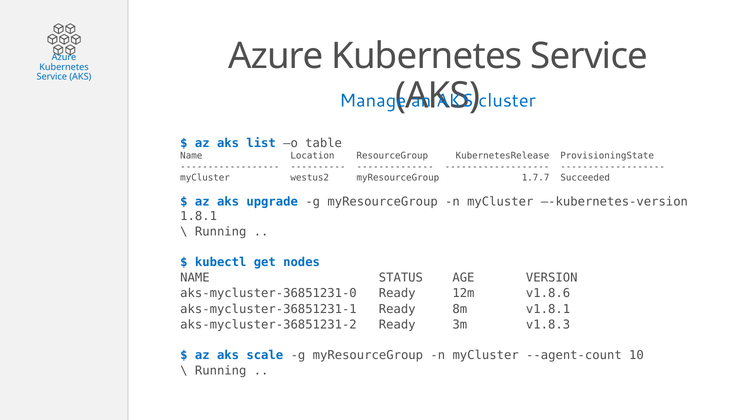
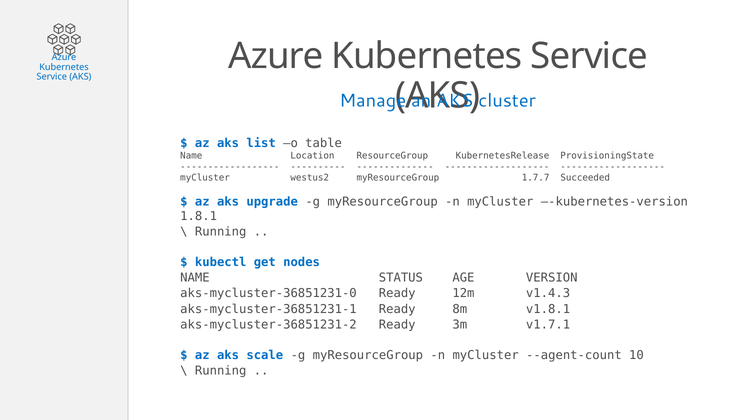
v1.8.6: v1.8.6 -> v1.4.3 (548, 293)
v1.8.3: v1.8.3 -> v1.7.1 (548, 325)
